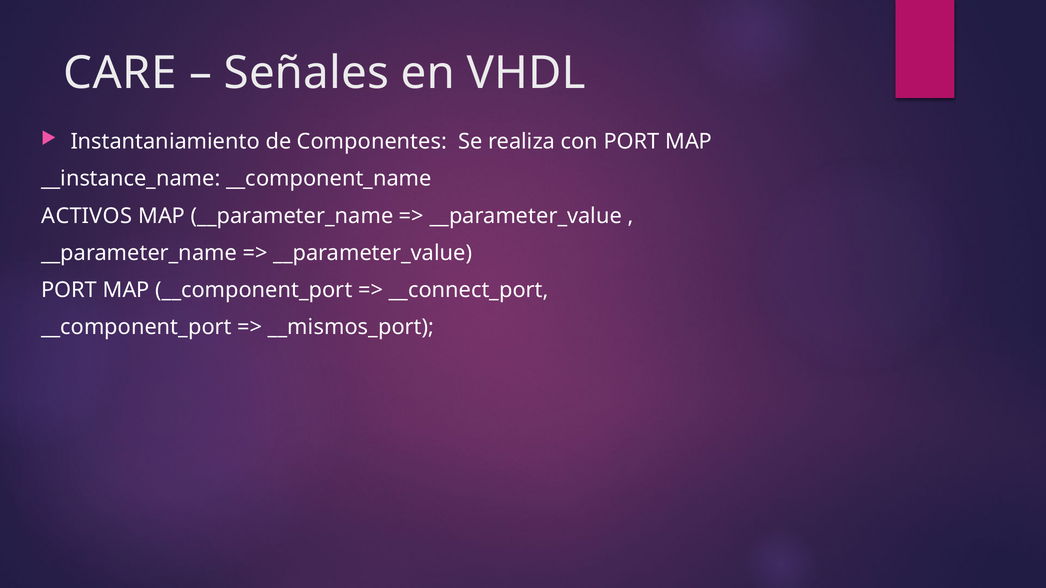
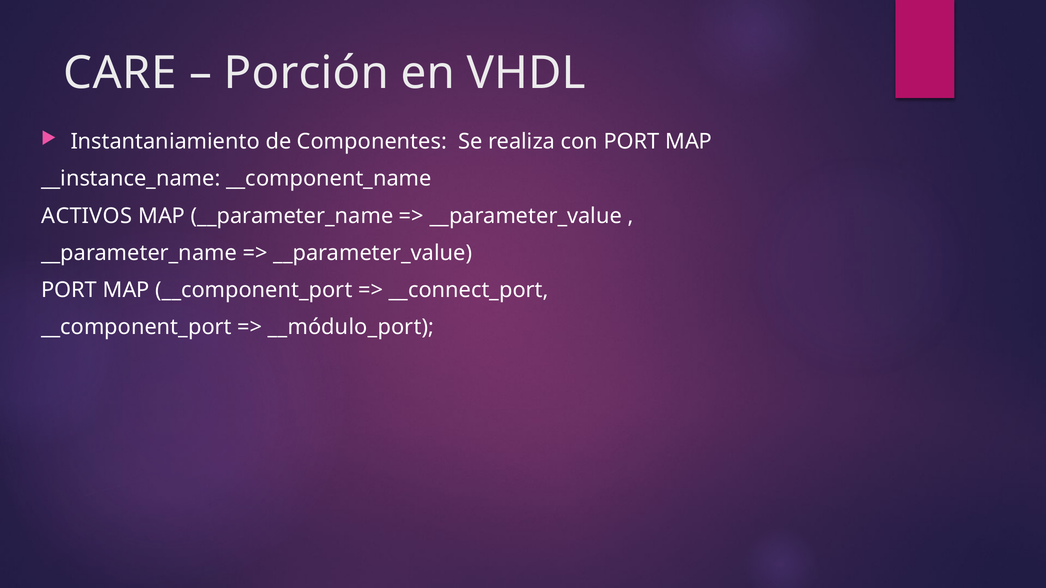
Señales: Señales -> Porción (306, 73)
__mismos_port: __mismos_port -> __módulo_port (351, 327)
